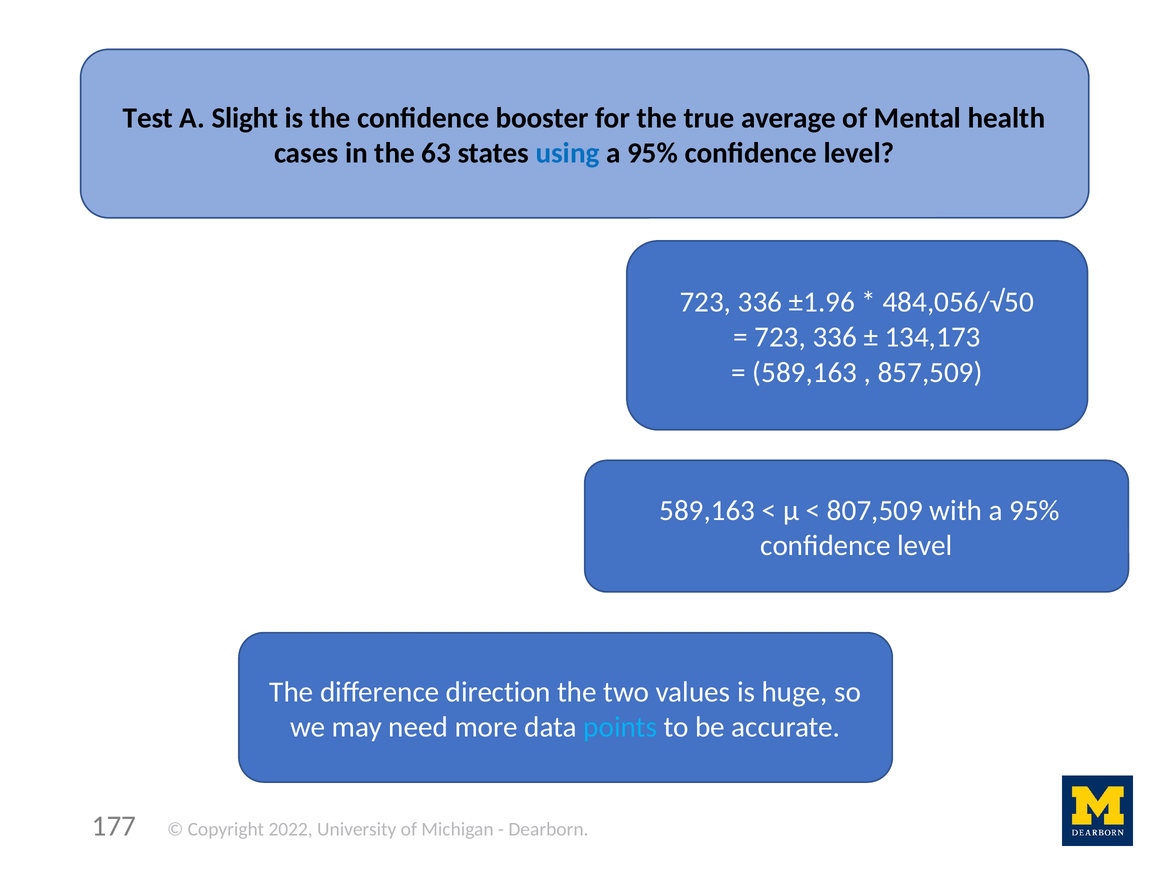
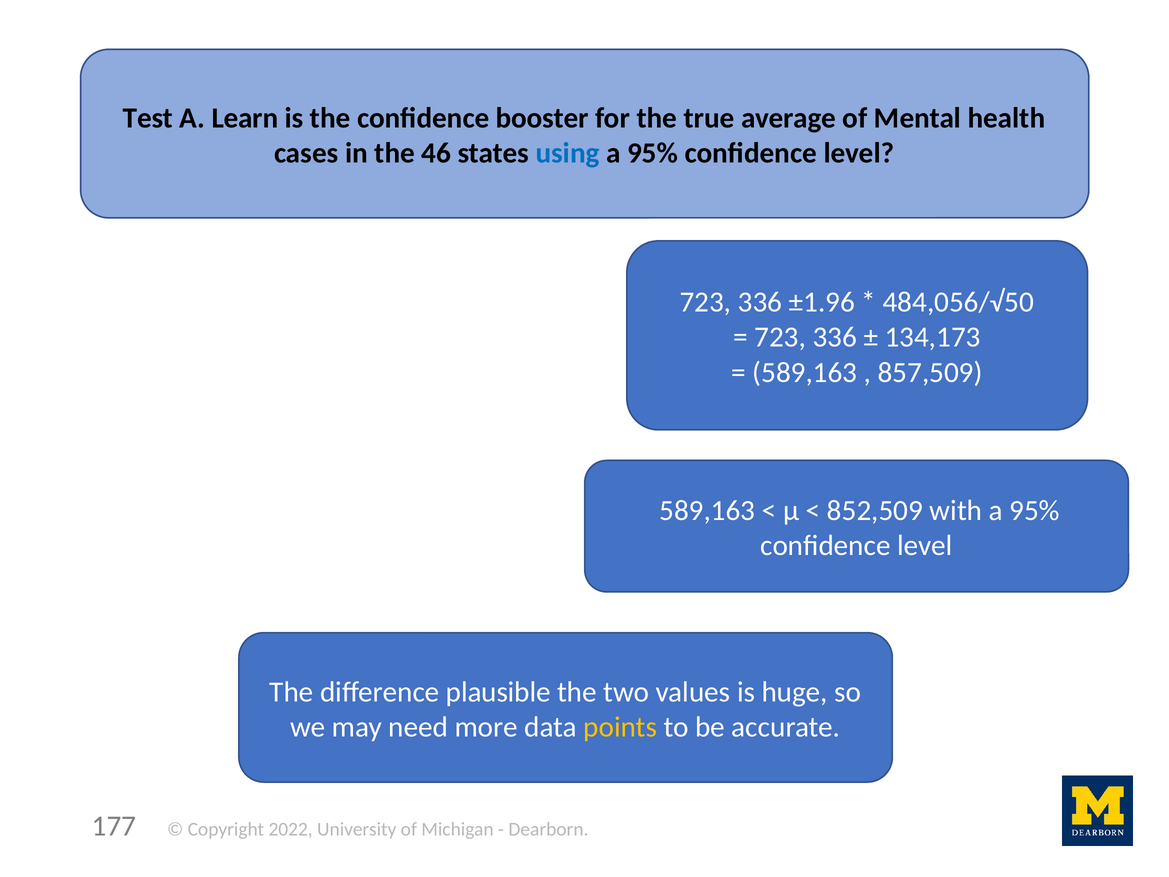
Slight: Slight -> Learn (245, 118)
63: 63 -> 46 (436, 153)
807,509: 807,509 -> 852,509 (875, 510)
direction: direction -> plausible (498, 692)
points colour: light blue -> yellow (620, 727)
